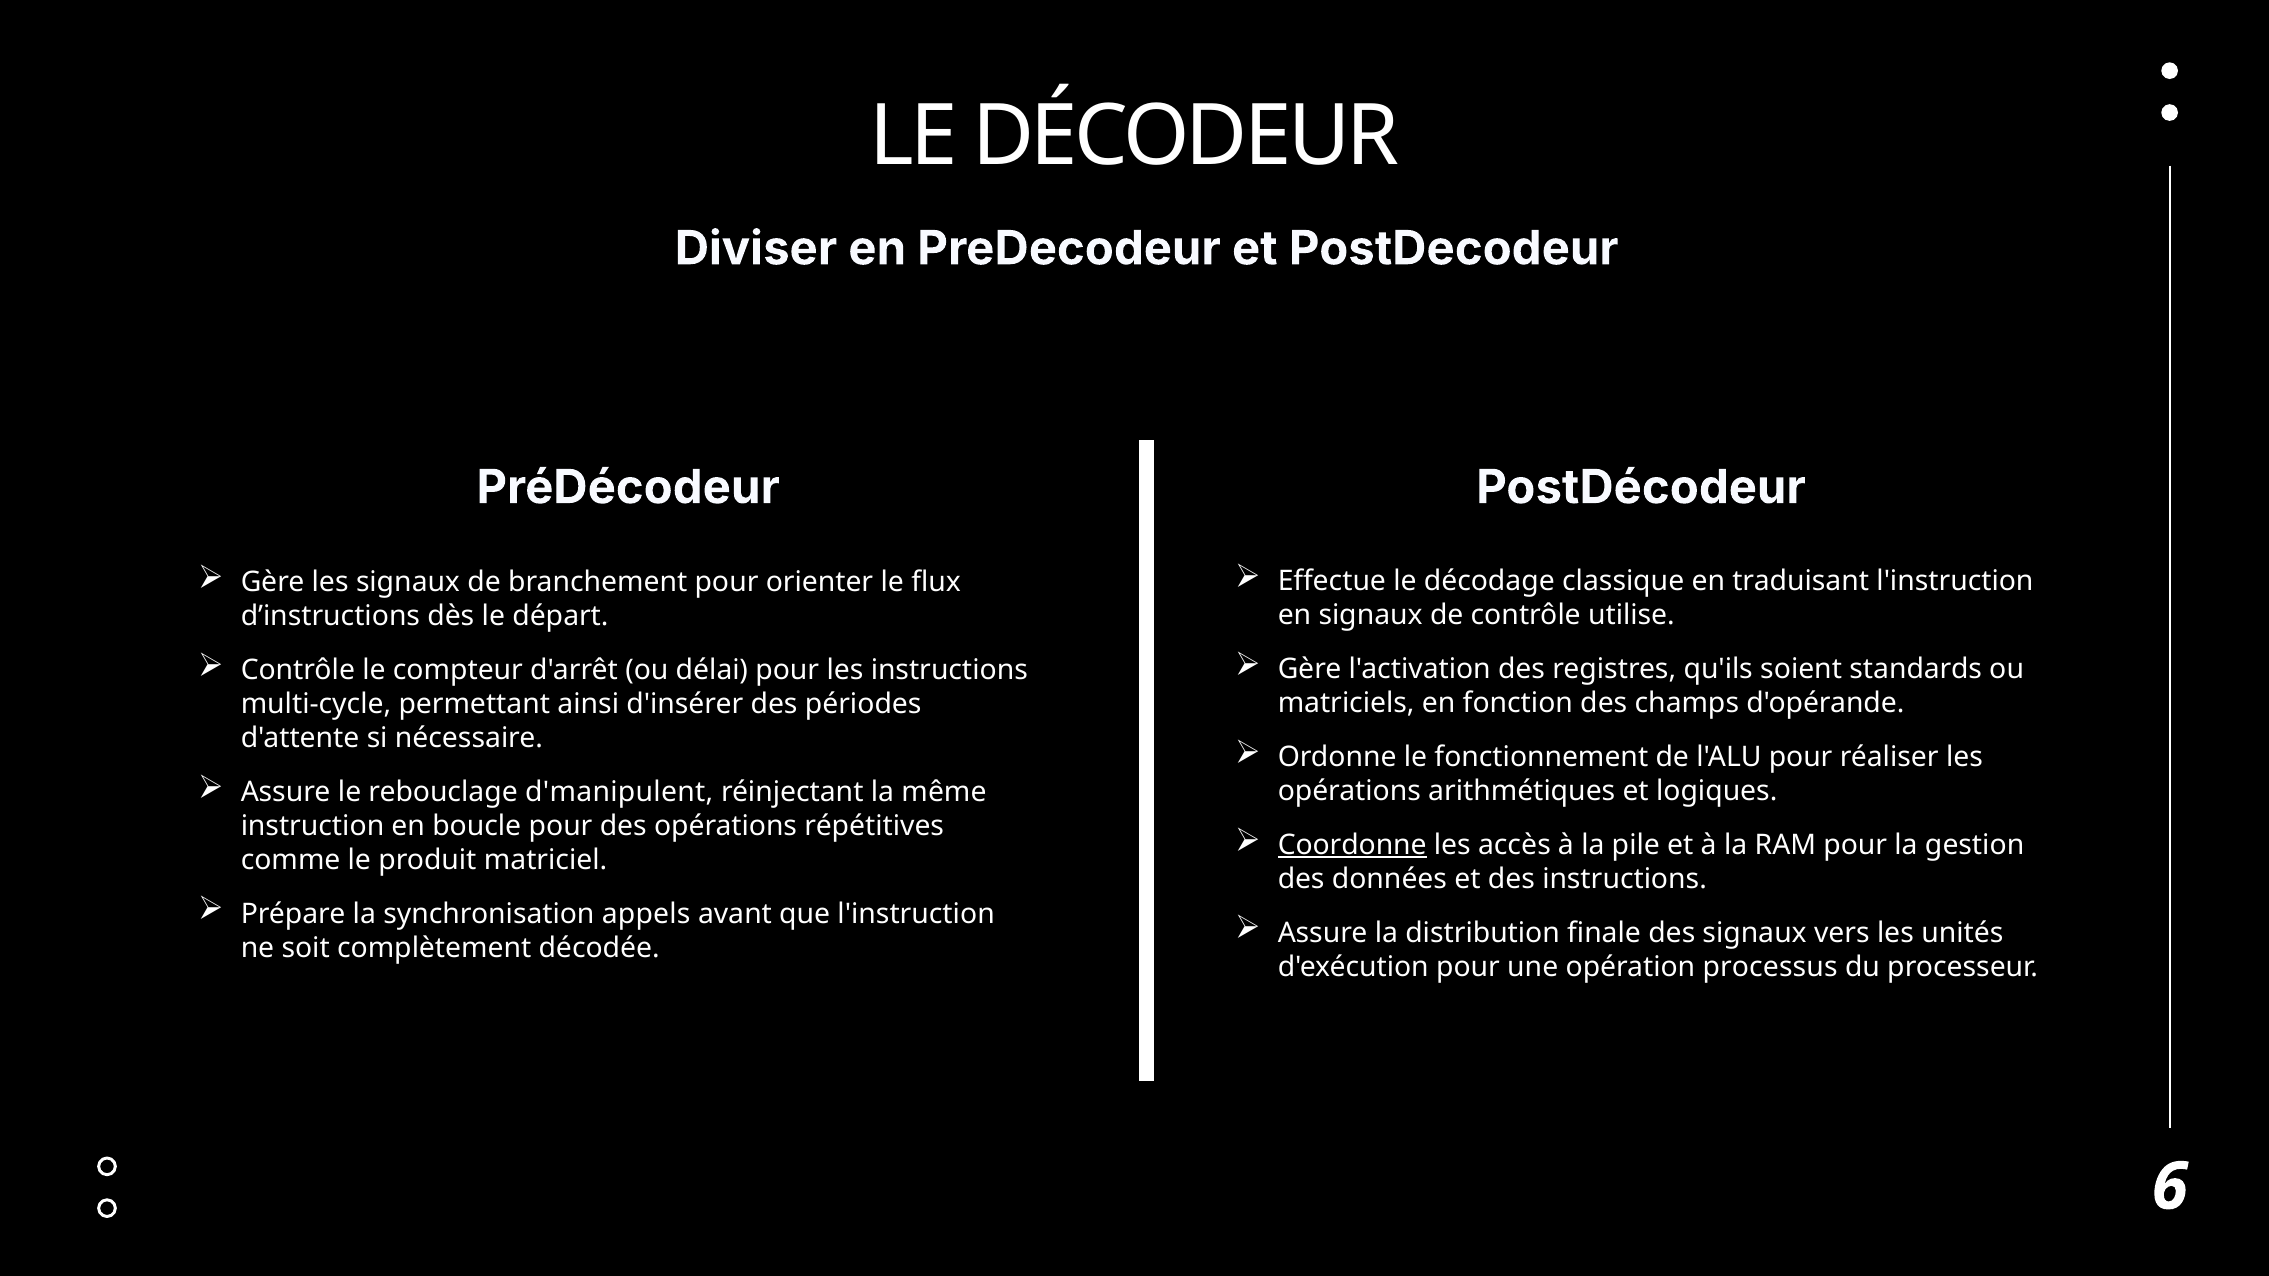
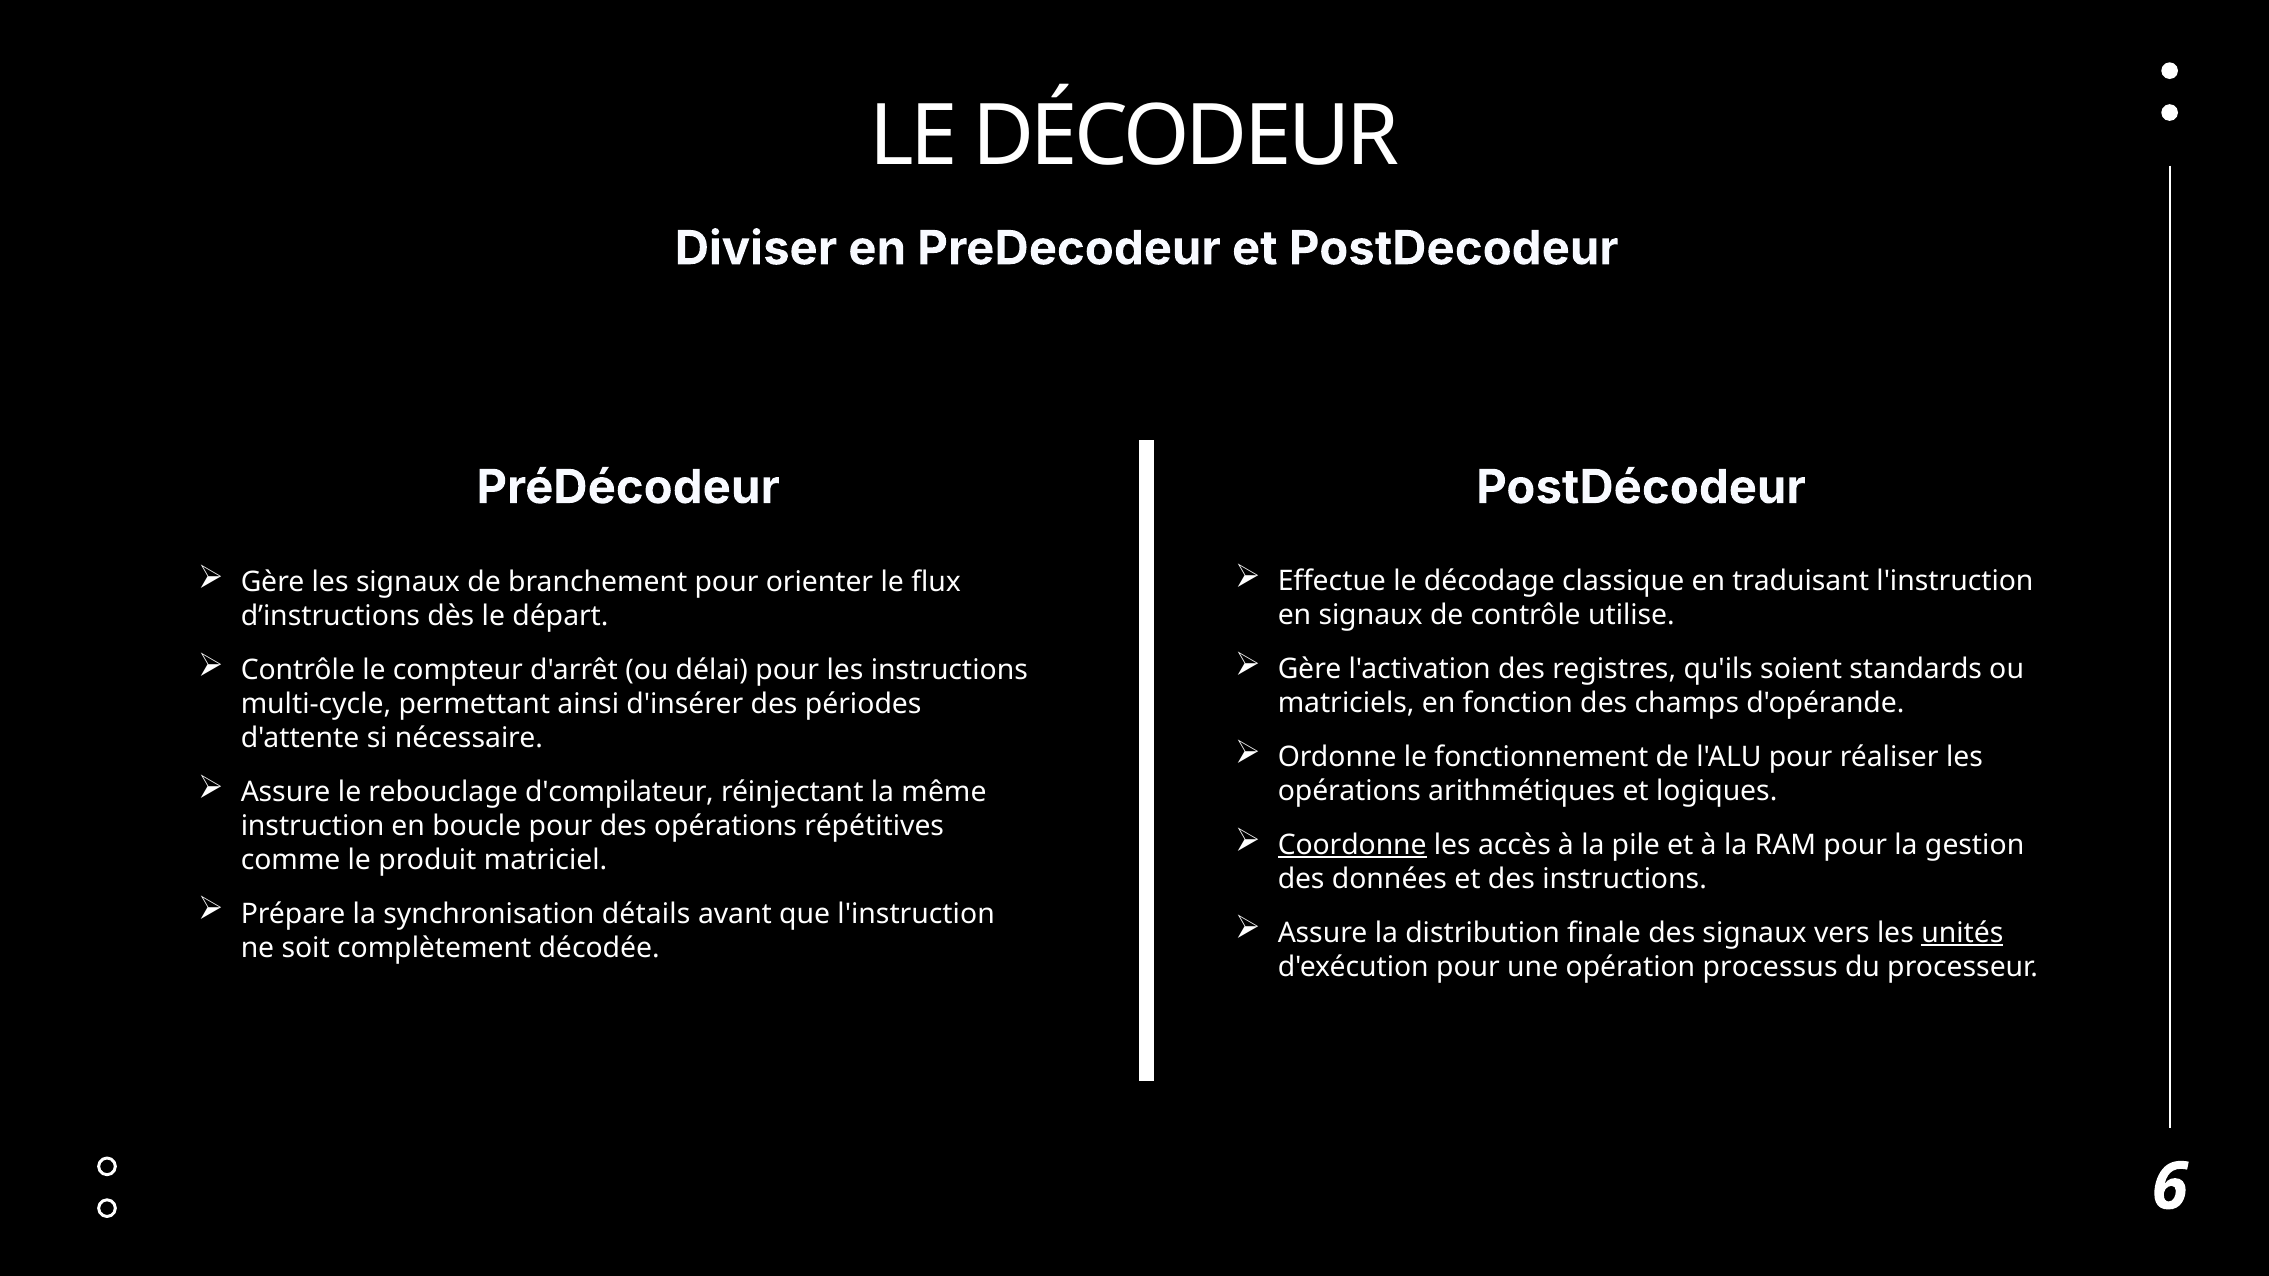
d'manipulent: d'manipulent -> d'compilateur (619, 792)
appels: appels -> détails (646, 914)
unités underline: none -> present (1962, 933)
